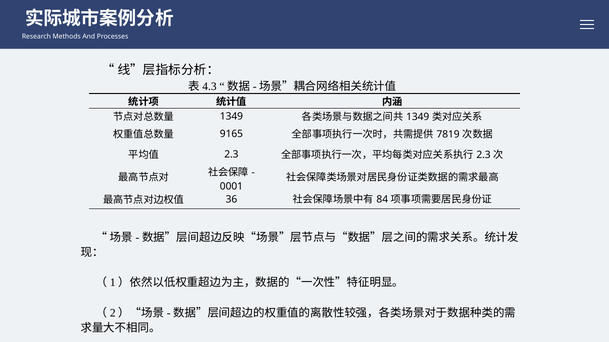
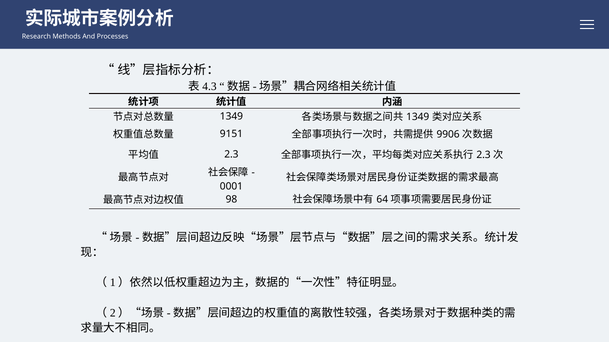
9165: 9165 -> 9151 (231, 134)
7819: 7819 -> 9906 (448, 135)
36: 36 -> 98 (231, 200)
84: 84 -> 64 (382, 200)
